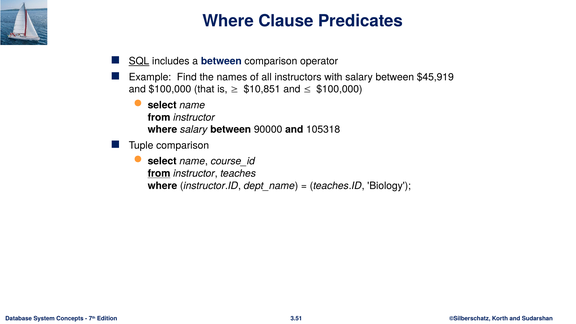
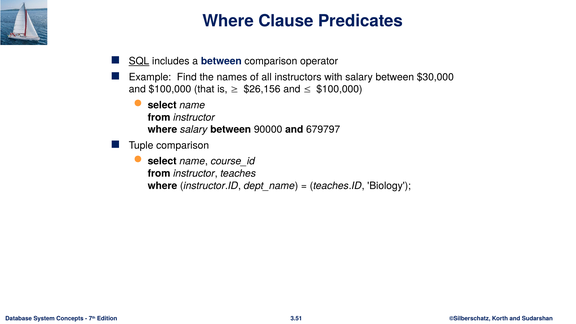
$45,919: $45,919 -> $30,000 (435, 77)
$10,851: $10,851 -> $26,156 (262, 89)
105318: 105318 -> 679797 (323, 130)
from underline: present -> none (159, 173)
